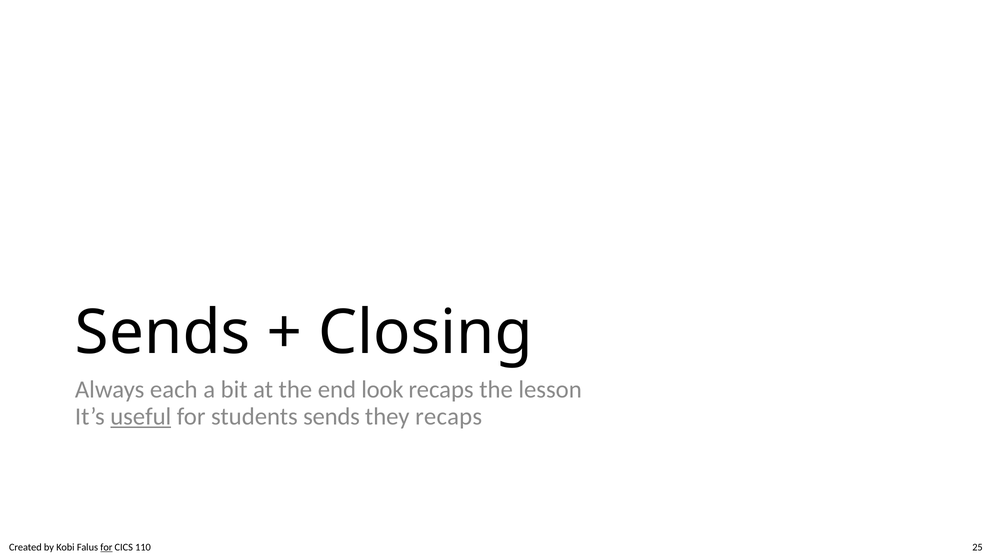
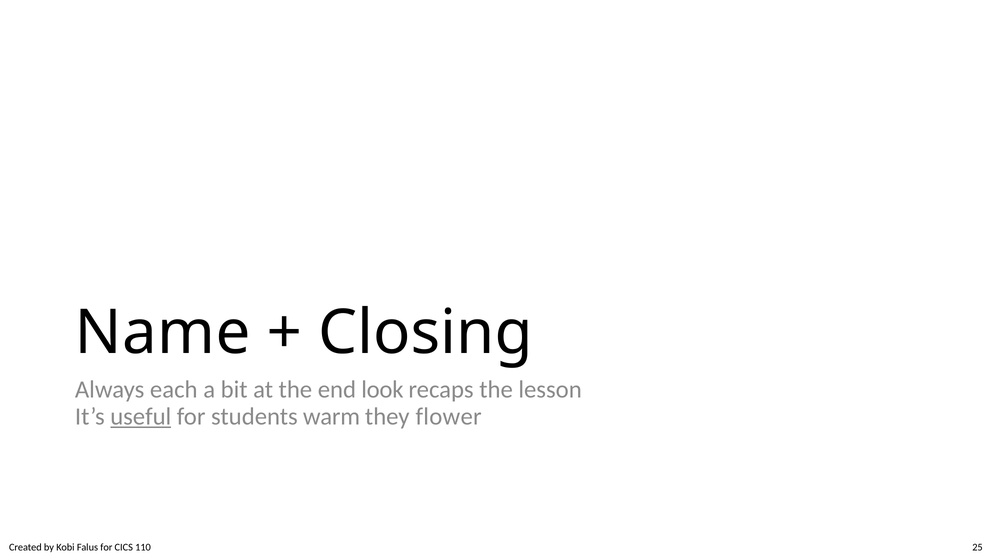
Sends: Sends -> Name (163, 333)
students sends: sends -> warm (331, 416)
they recaps: recaps -> flower (449, 416)
for underline: present -> none (106, 547)
